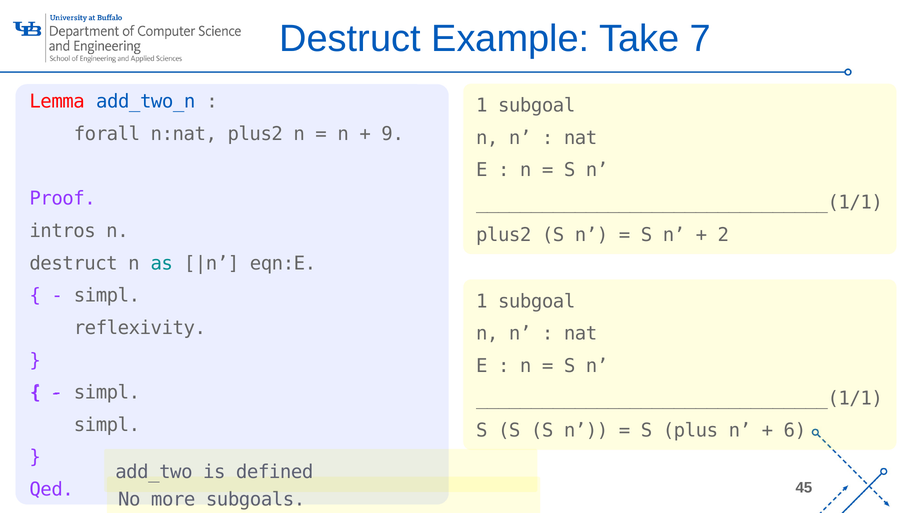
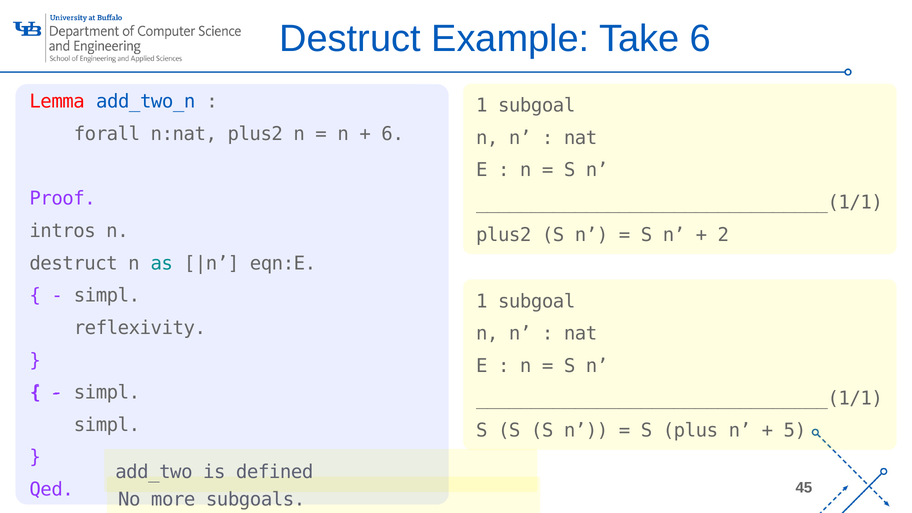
Take 7: 7 -> 6 (700, 39)
9: 9 -> 6 (393, 134)
6: 6 -> 5 (795, 431)
